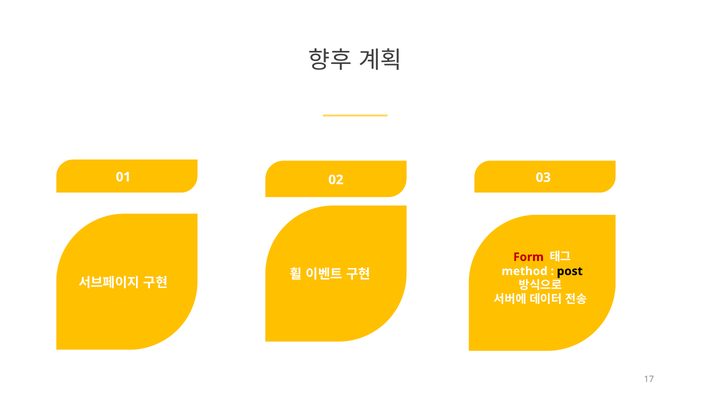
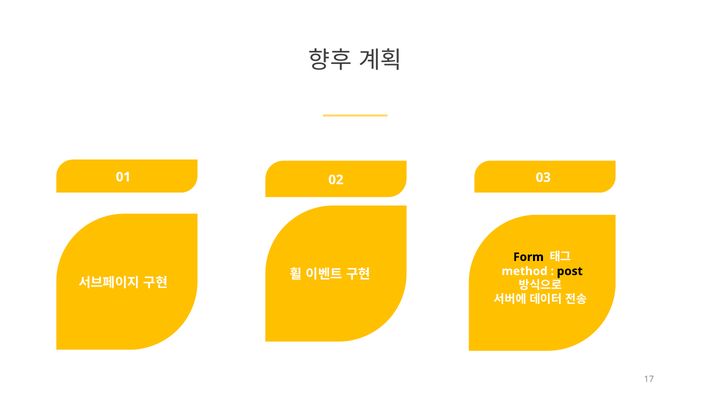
Form colour: red -> black (528, 257)
